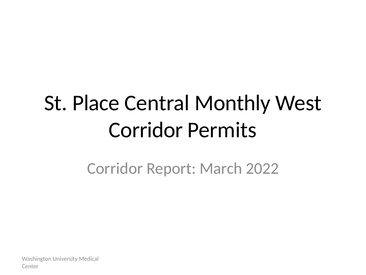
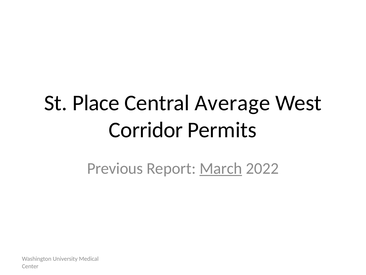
Monthly: Monthly -> Average (232, 103)
Corridor: Corridor -> Previous (115, 168)
March underline: none -> present (221, 168)
